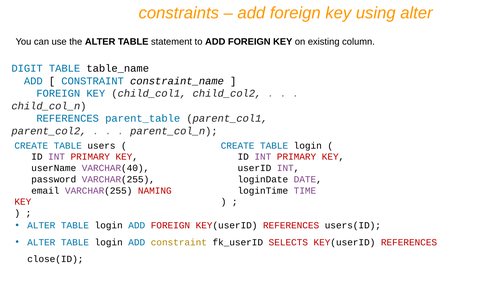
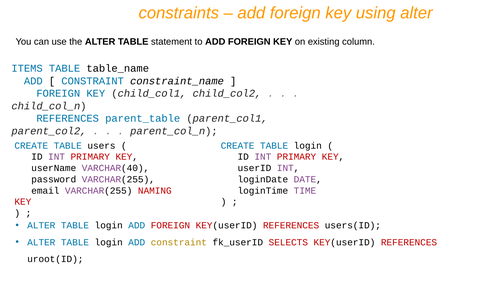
DIGIT: DIGIT -> ITEMS (27, 68)
close(ID: close(ID -> uroot(ID (55, 259)
